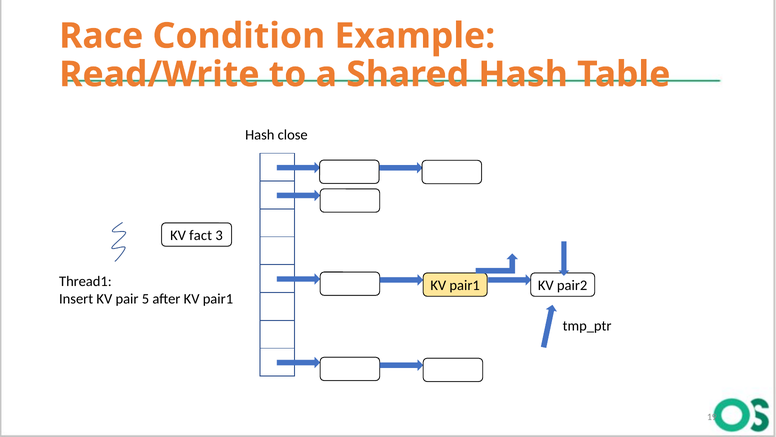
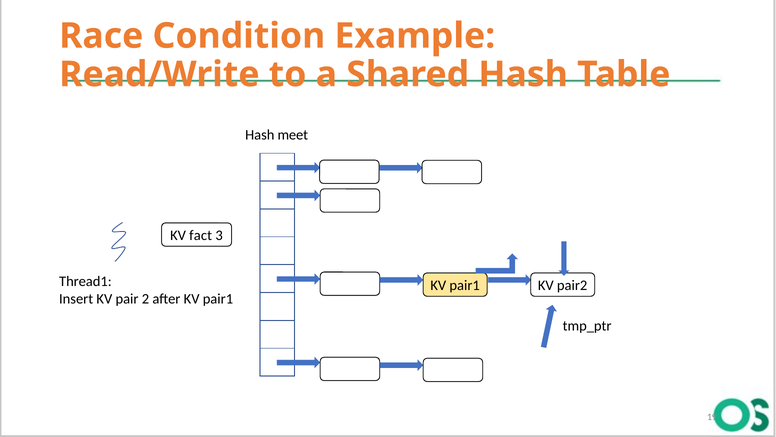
close: close -> meet (293, 135)
5: 5 -> 2 (145, 299)
